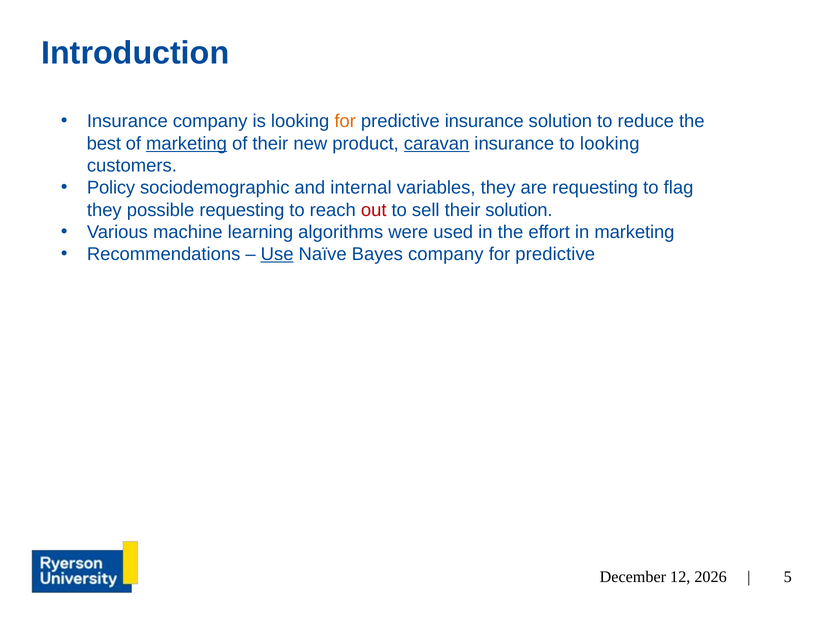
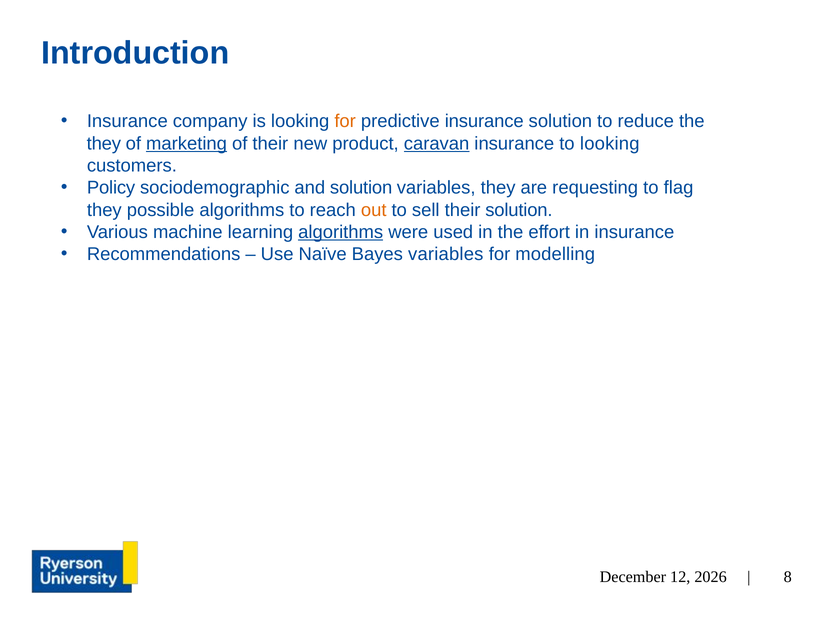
best: best -> they (104, 144)
and internal: internal -> solution (361, 188)
possible requesting: requesting -> algorithms (242, 210)
out colour: red -> orange (374, 210)
algorithms underline: none -> present (341, 232)
in marketing: marketing -> insurance (634, 232)
Use underline: present -> none (277, 254)
Bayes company: company -> variables (446, 254)
predictive: predictive -> modelling (555, 254)
5: 5 -> 8 (788, 577)
